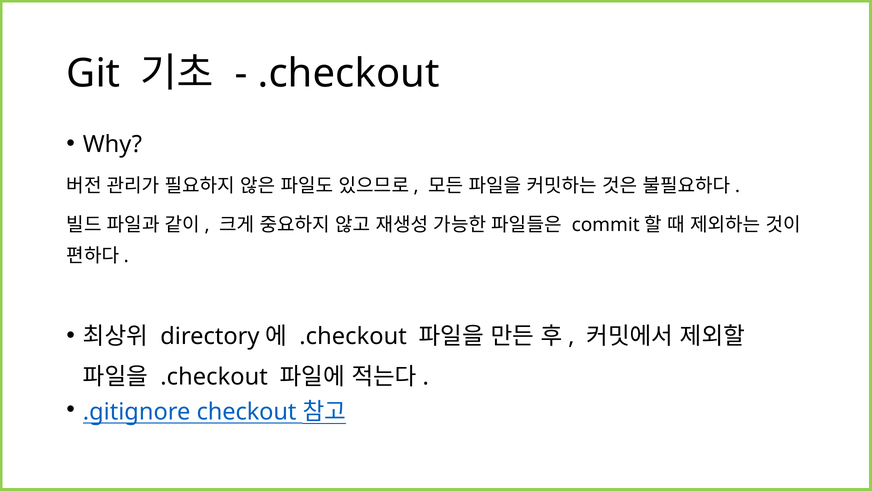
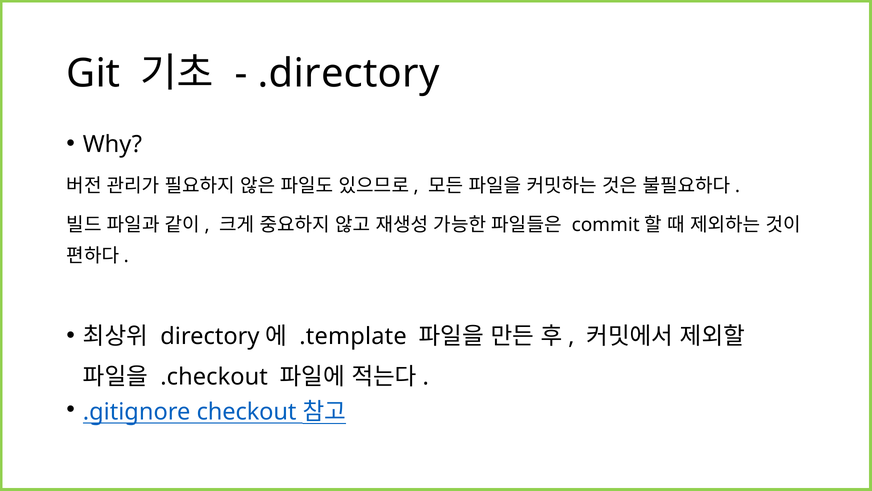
.checkout: .checkout -> .directory (349, 73)
.checkout: .checkout -> .template (353, 336)
